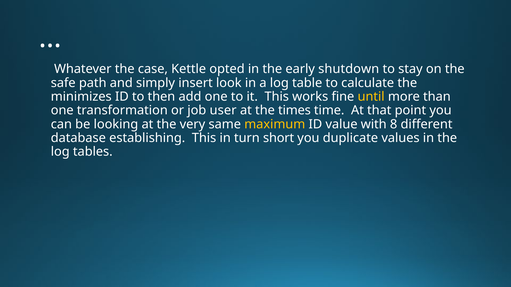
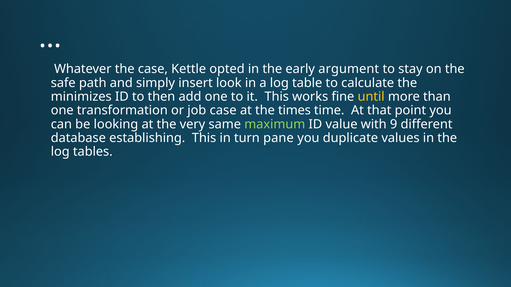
shutdown: shutdown -> argument (349, 69)
job user: user -> case (223, 111)
maximum colour: yellow -> light green (275, 124)
8: 8 -> 9 (394, 124)
short: short -> pane (278, 138)
